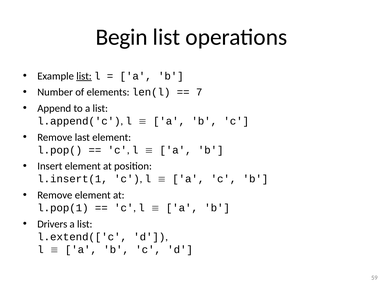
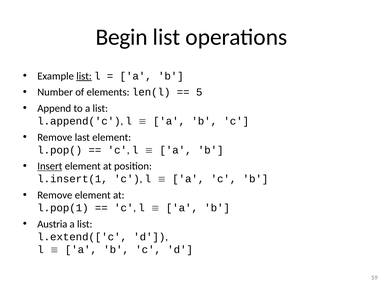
7: 7 -> 5 (199, 92)
Insert underline: none -> present (50, 166)
Drivers: Drivers -> Austria (52, 224)
